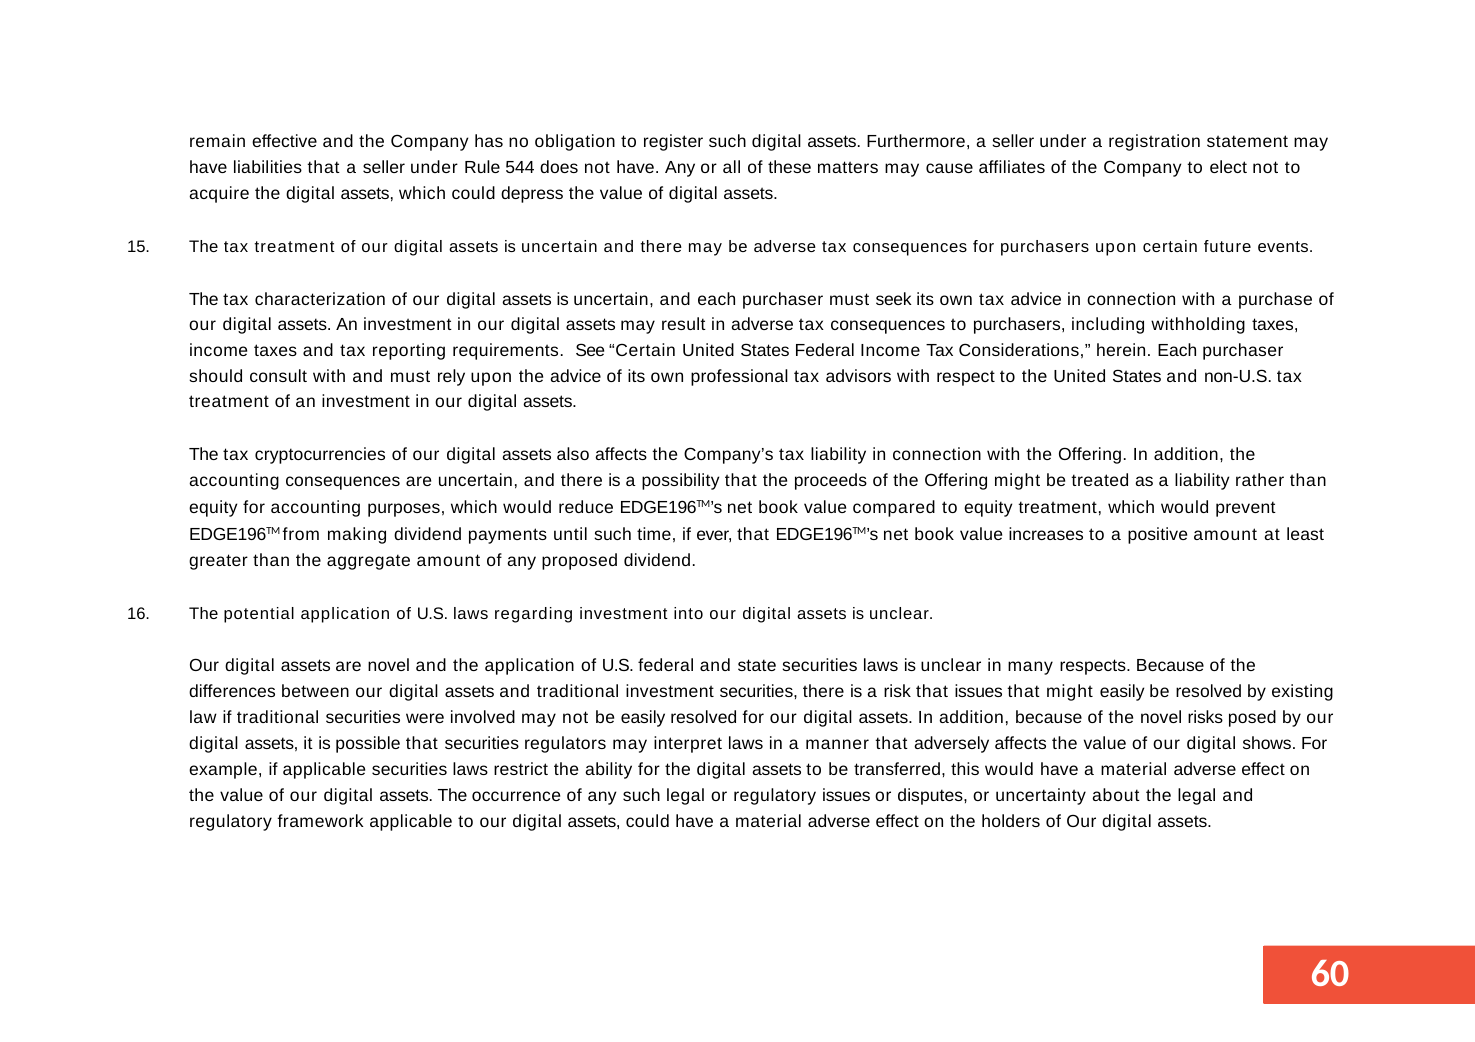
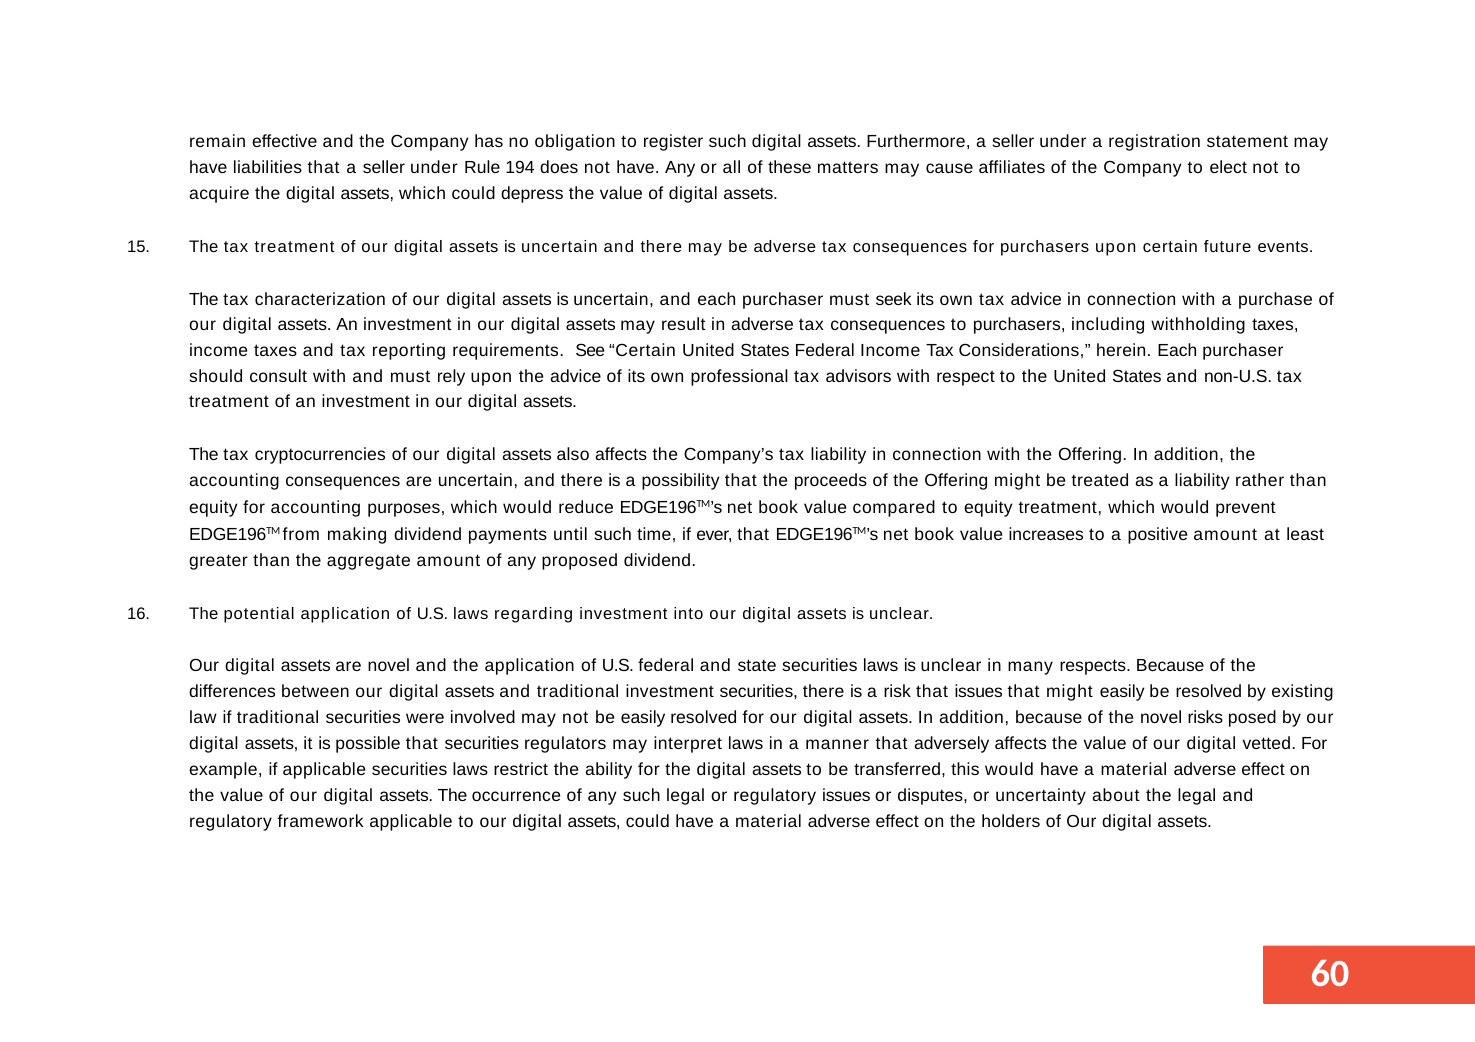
544: 544 -> 194 (520, 168)
shows: shows -> vetted (1269, 744)
